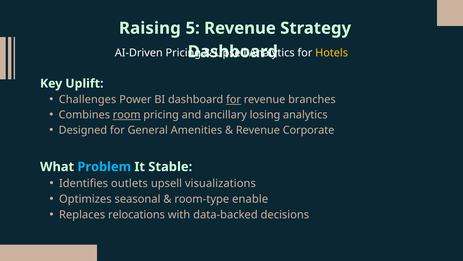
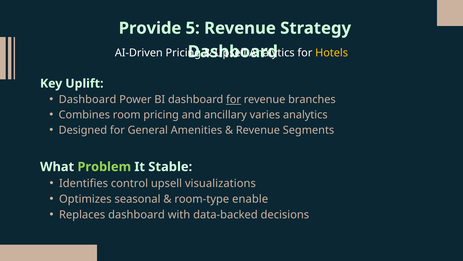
Raising: Raising -> Provide (150, 28)
Challenges: Challenges -> Dashboard (88, 99)
room underline: present -> none (127, 115)
losing: losing -> varies (265, 115)
Corporate: Corporate -> Segments (308, 130)
Problem colour: light blue -> light green (104, 166)
outlets: outlets -> control (129, 183)
Replaces relocations: relocations -> dashboard (136, 214)
